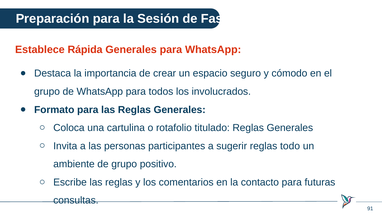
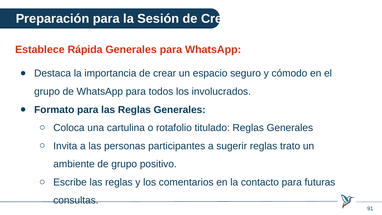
Fase: Fase -> Crea (215, 19)
todo: todo -> trato (290, 146)
